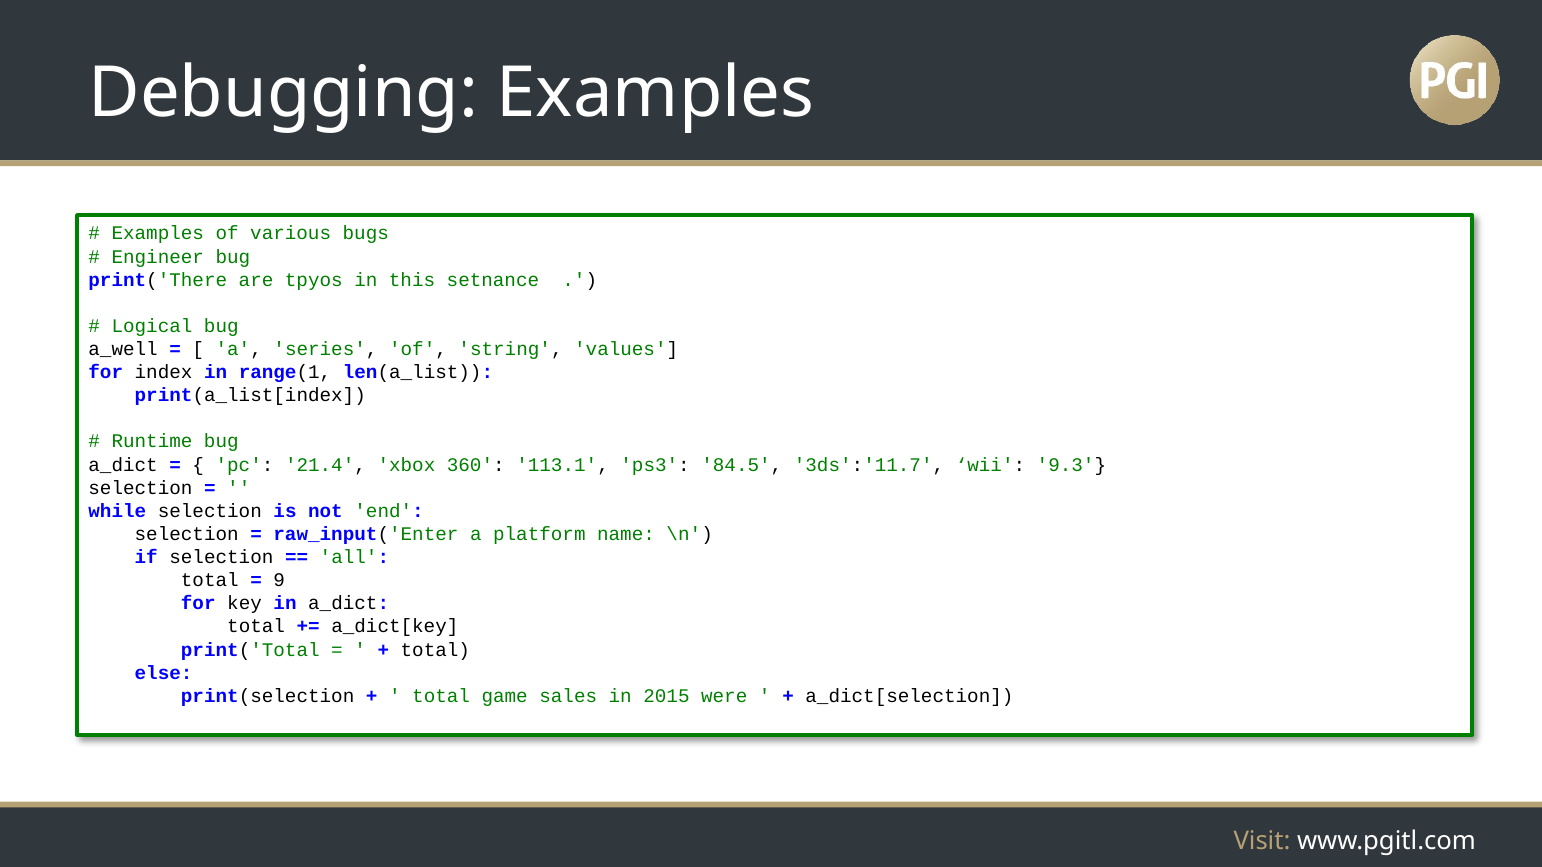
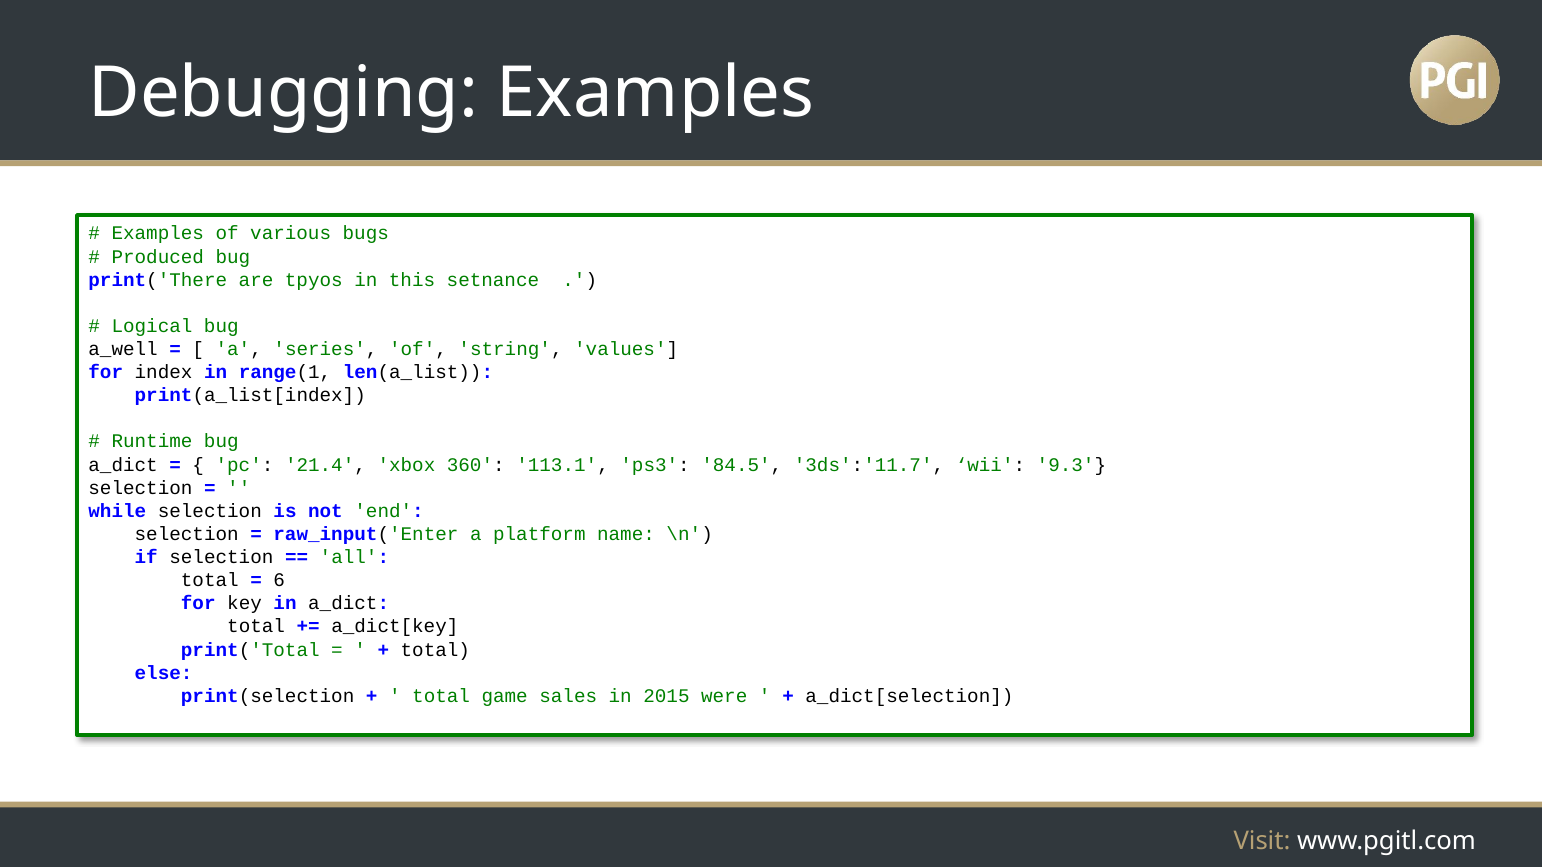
Engineer: Engineer -> Produced (158, 257)
9: 9 -> 6 (279, 581)
